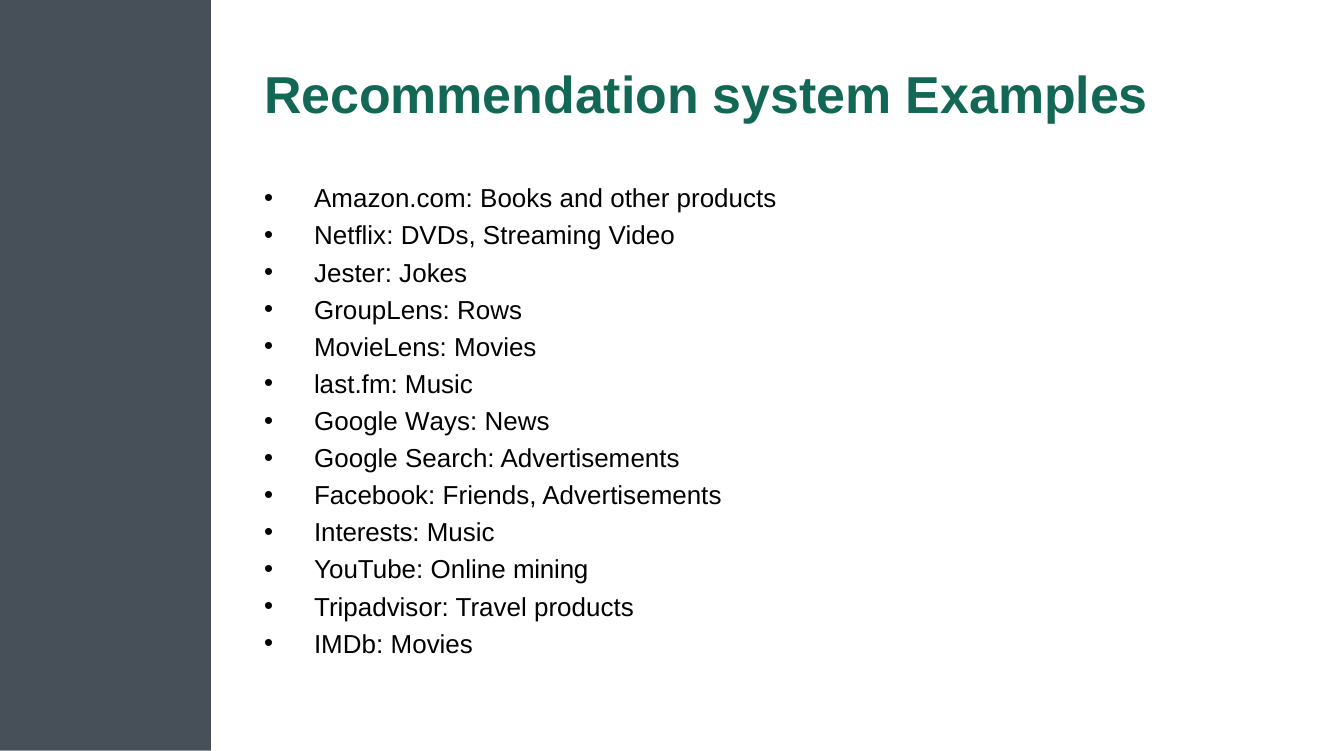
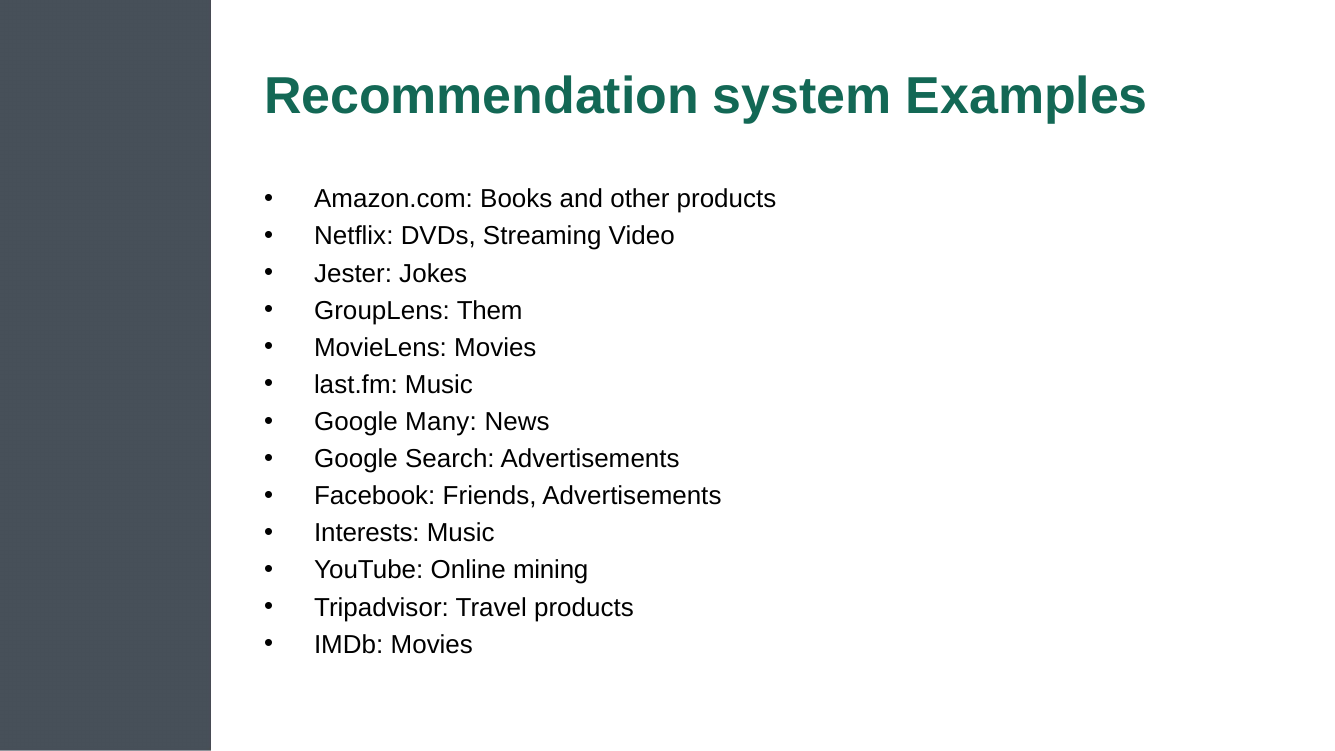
Rows: Rows -> Them (490, 311)
Ways: Ways -> Many (441, 422)
